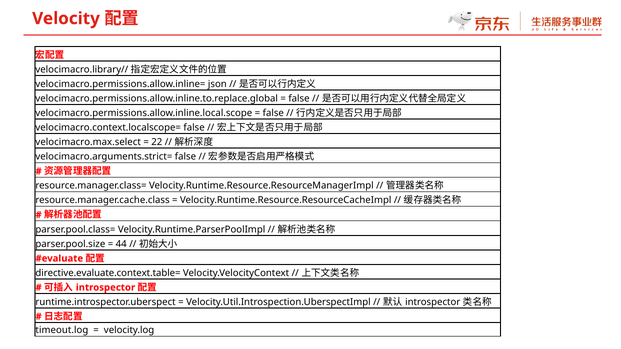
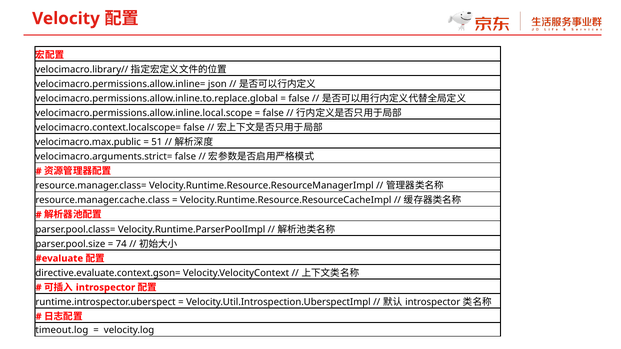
velocimacro.max.select: velocimacro.max.select -> velocimacro.max.public (88, 142)
22: 22 -> 51 (157, 142)
44: 44 -> 74 (121, 244)
directive.evaluate.context.table=: directive.evaluate.context.table= -> directive.evaluate.context.gson= (108, 273)
